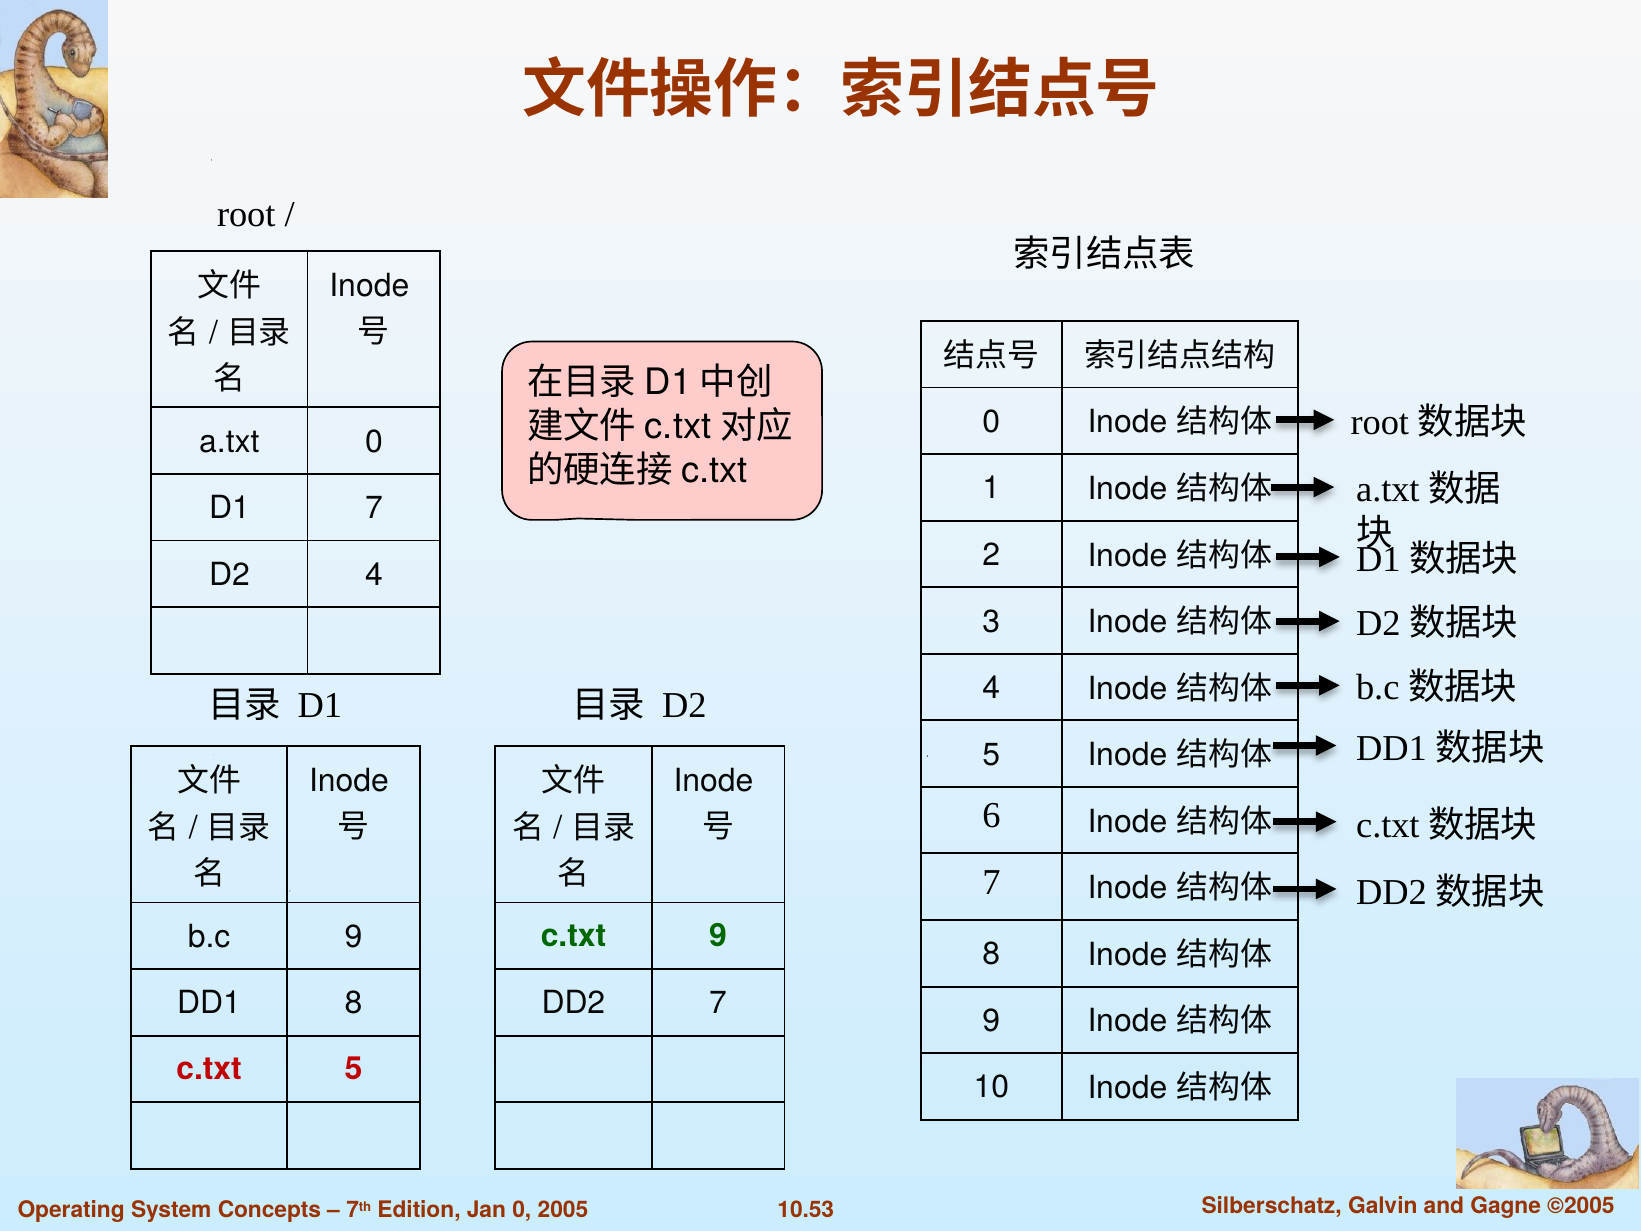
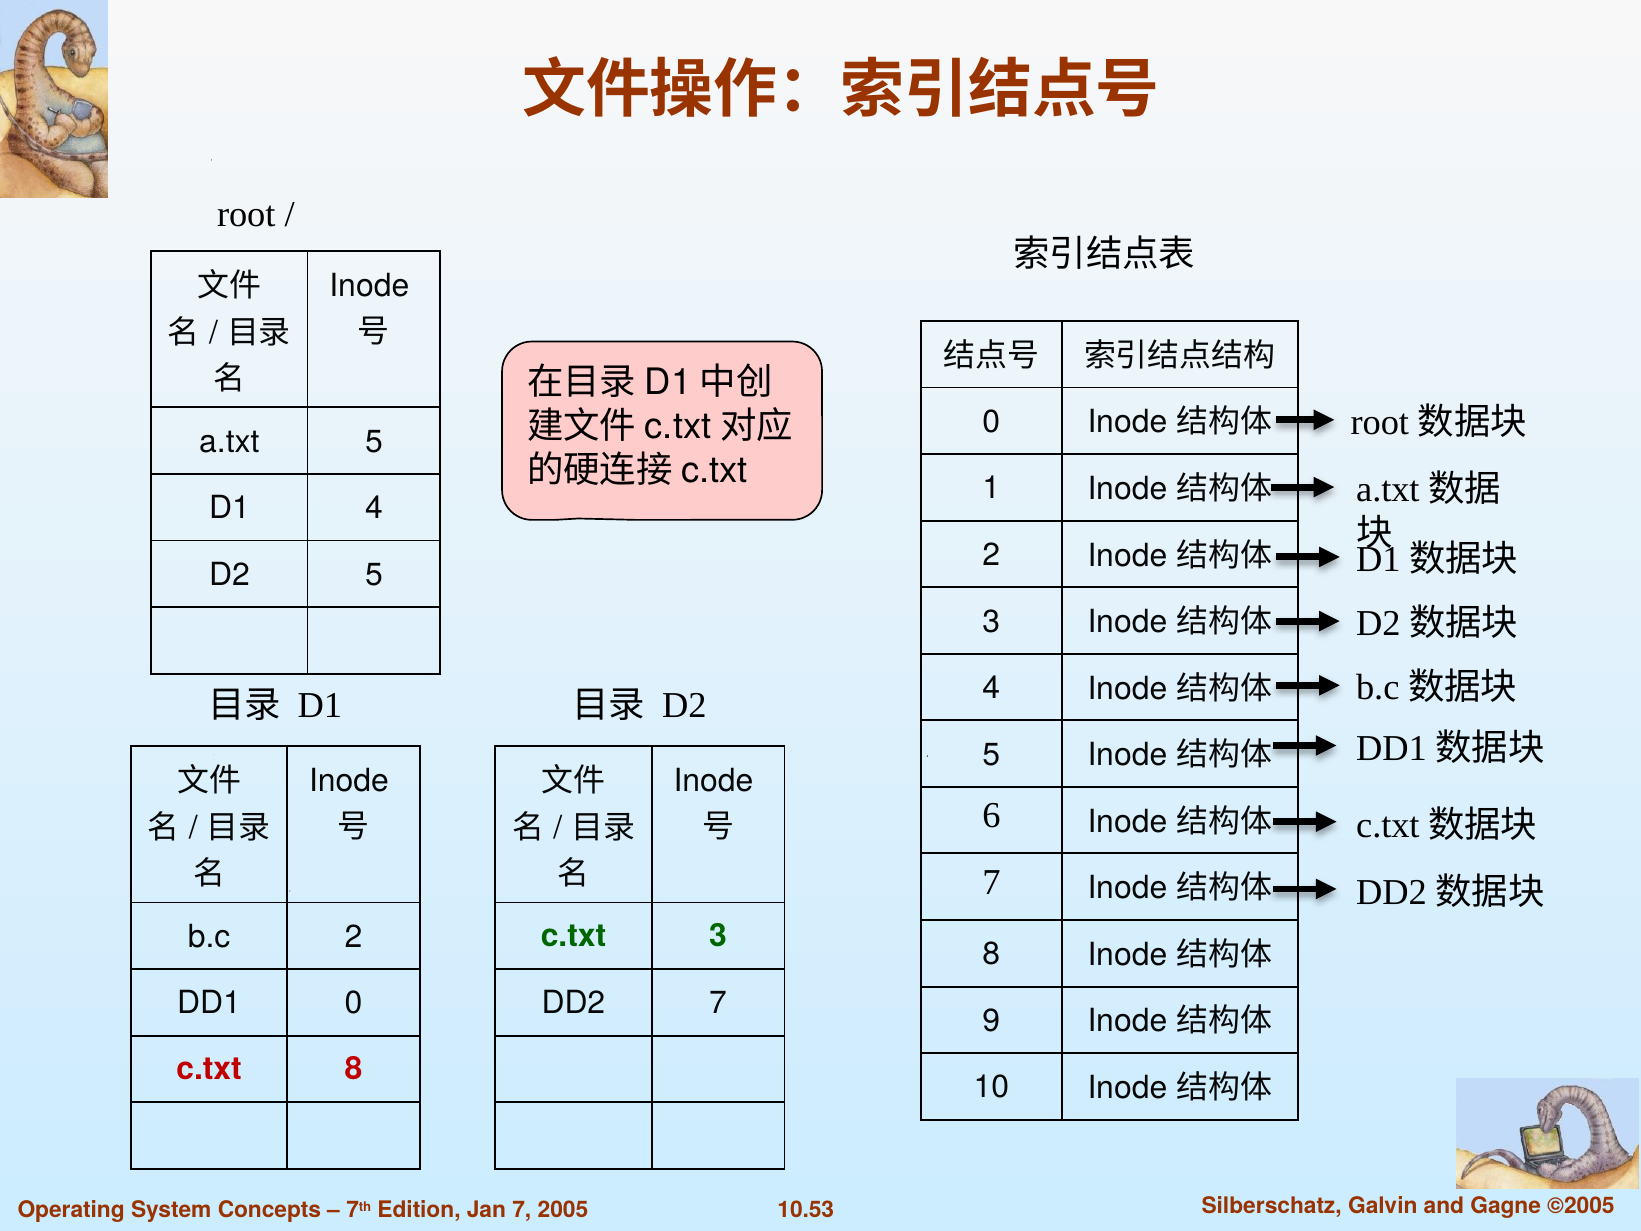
a.txt 0: 0 -> 5 (374, 442)
D1 7: 7 -> 4 (374, 508)
D2 4: 4 -> 5 (374, 575)
b.c 9: 9 -> 2 (354, 937)
c.txt 9: 9 -> 3 (718, 936)
DD1 8: 8 -> 0 (354, 1003)
c.txt 5: 5 -> 8 (354, 1069)
0: 0 -> 7 (522, 1210)
